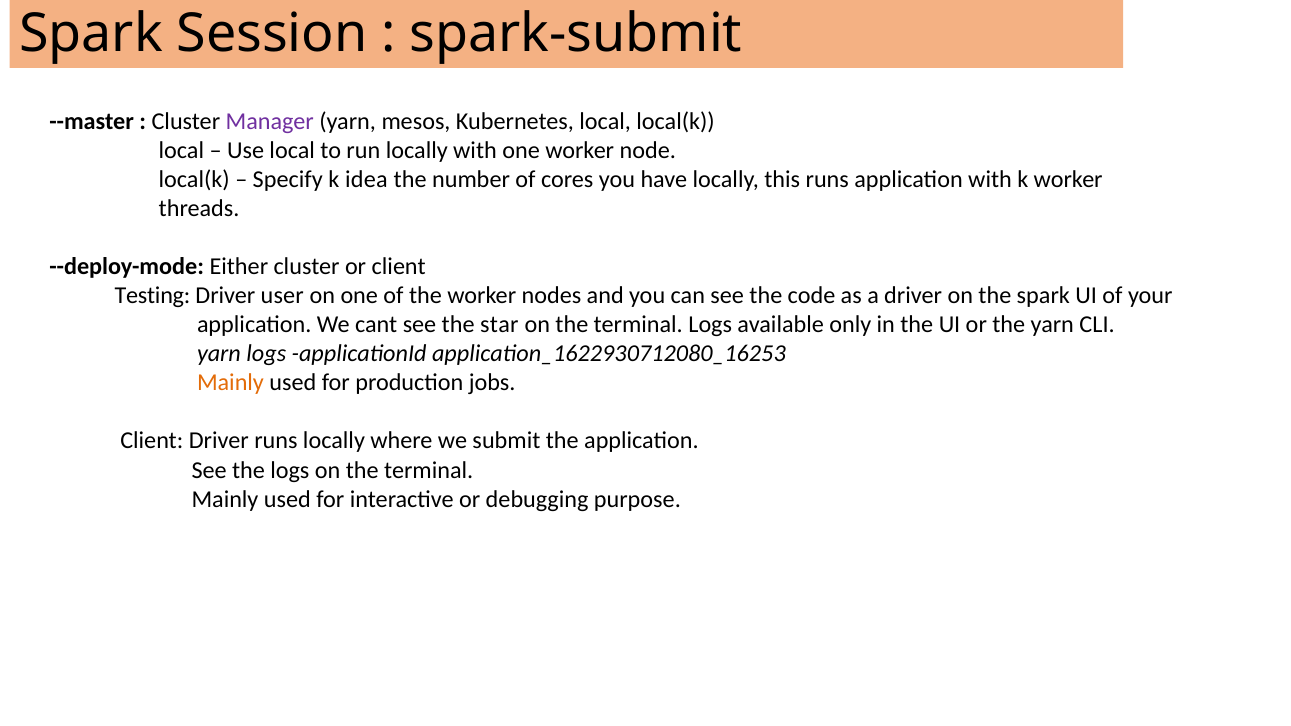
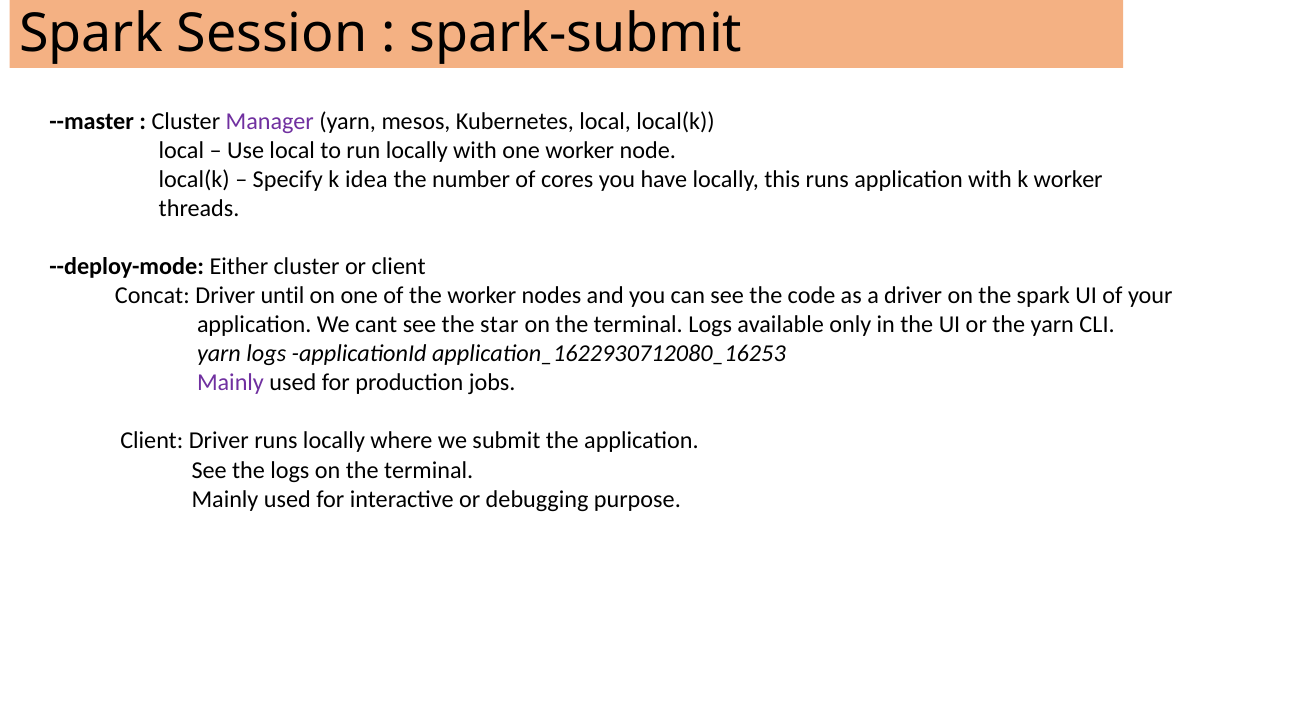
Testing: Testing -> Concat (152, 296)
user: user -> until (282, 296)
Mainly colour: orange -> purple (230, 383)
